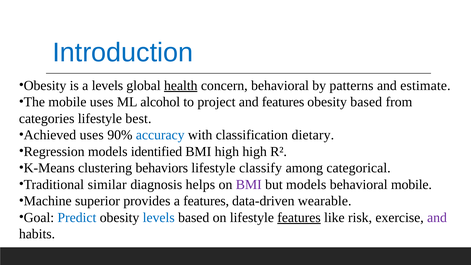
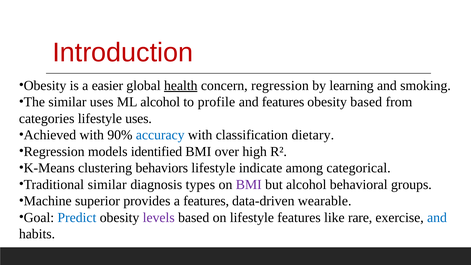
Introduction colour: blue -> red (123, 53)
a levels: levels -> easier (107, 86)
concern behavioral: behavioral -> regression (280, 86)
patterns: patterns -> learning (352, 86)
estimate: estimate -> smoking (425, 86)
The mobile: mobile -> similar (67, 102)
project: project -> profile (216, 102)
lifestyle best: best -> uses (139, 119)
Achieved uses: uses -> with (92, 135)
BMI high: high -> over (227, 152)
classify: classify -> indicate (261, 168)
helps: helps -> types (200, 185)
but models: models -> alcohol (306, 185)
behavioral mobile: mobile -> groups (411, 185)
levels colour: blue -> purple (159, 218)
features underline: present -> none (299, 218)
risk: risk -> rare (360, 218)
and colour: purple -> blue (437, 218)
